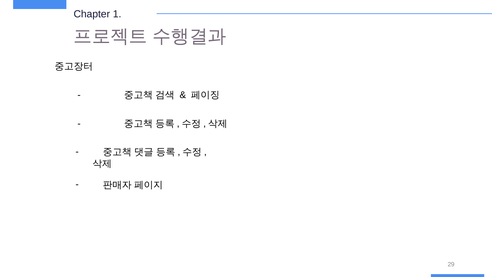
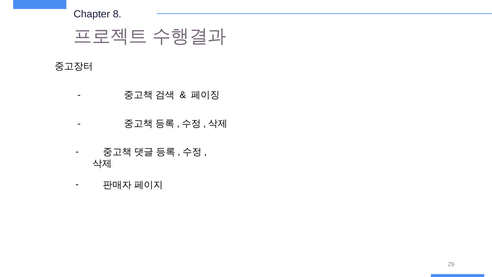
1: 1 -> 8 (117, 14)
